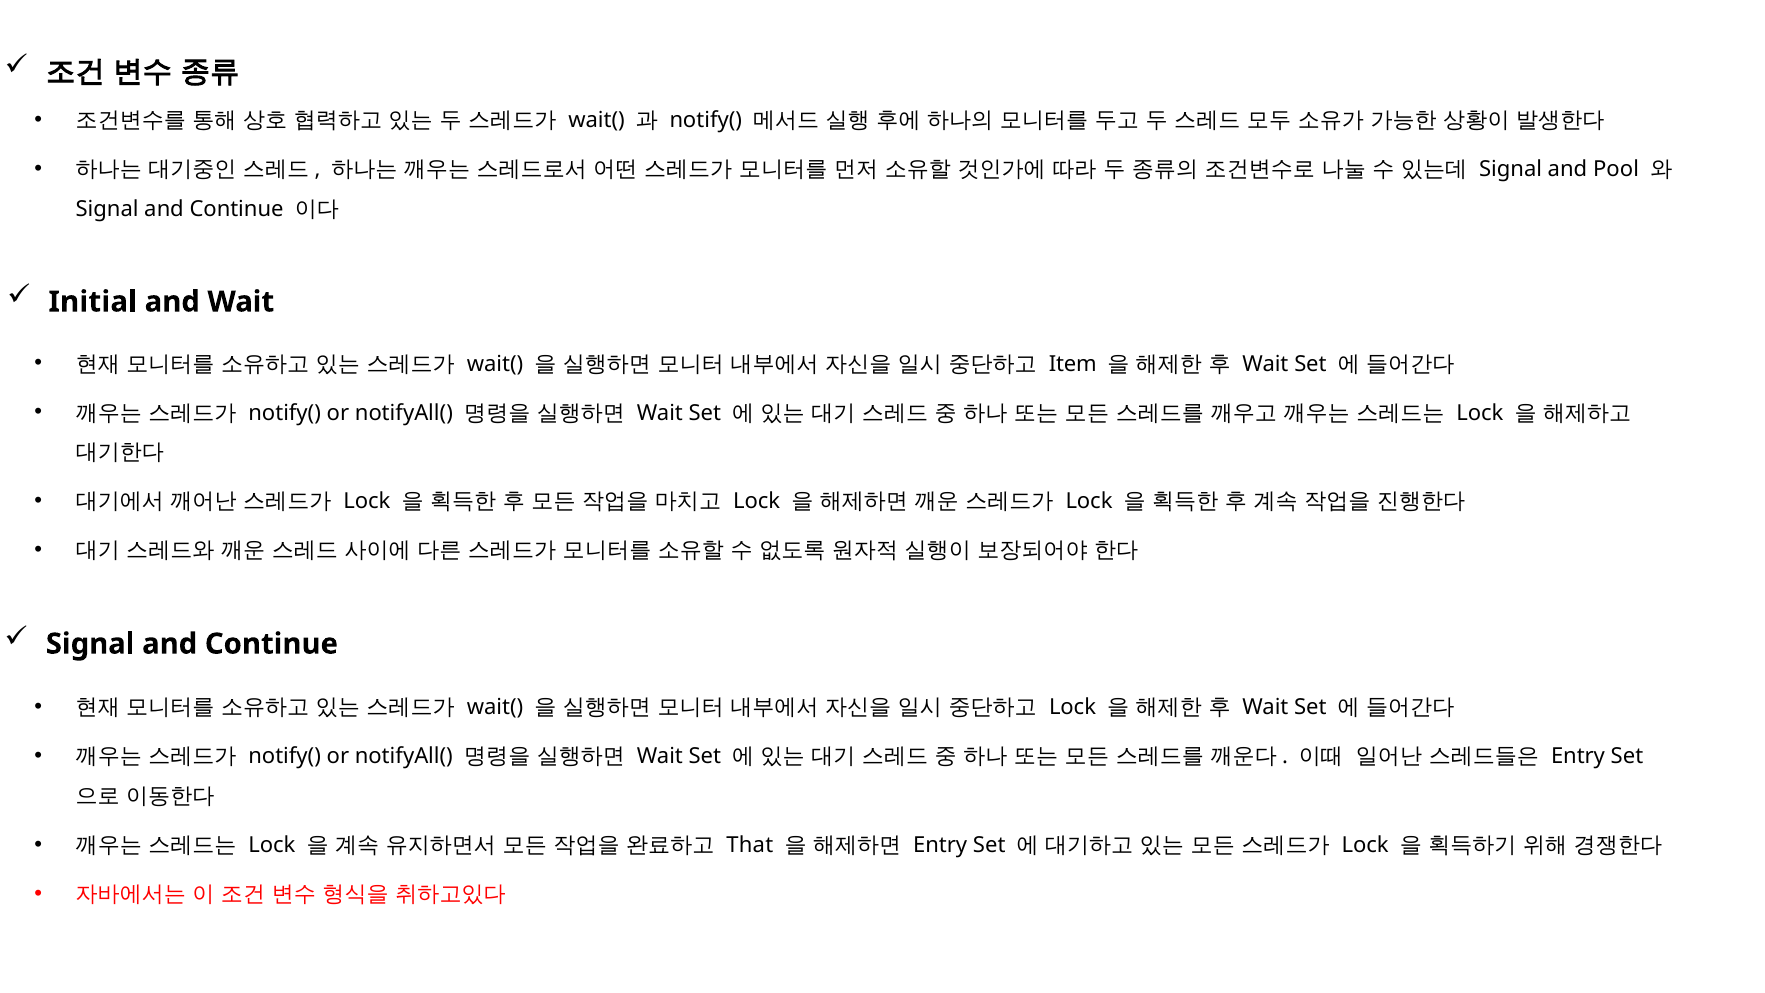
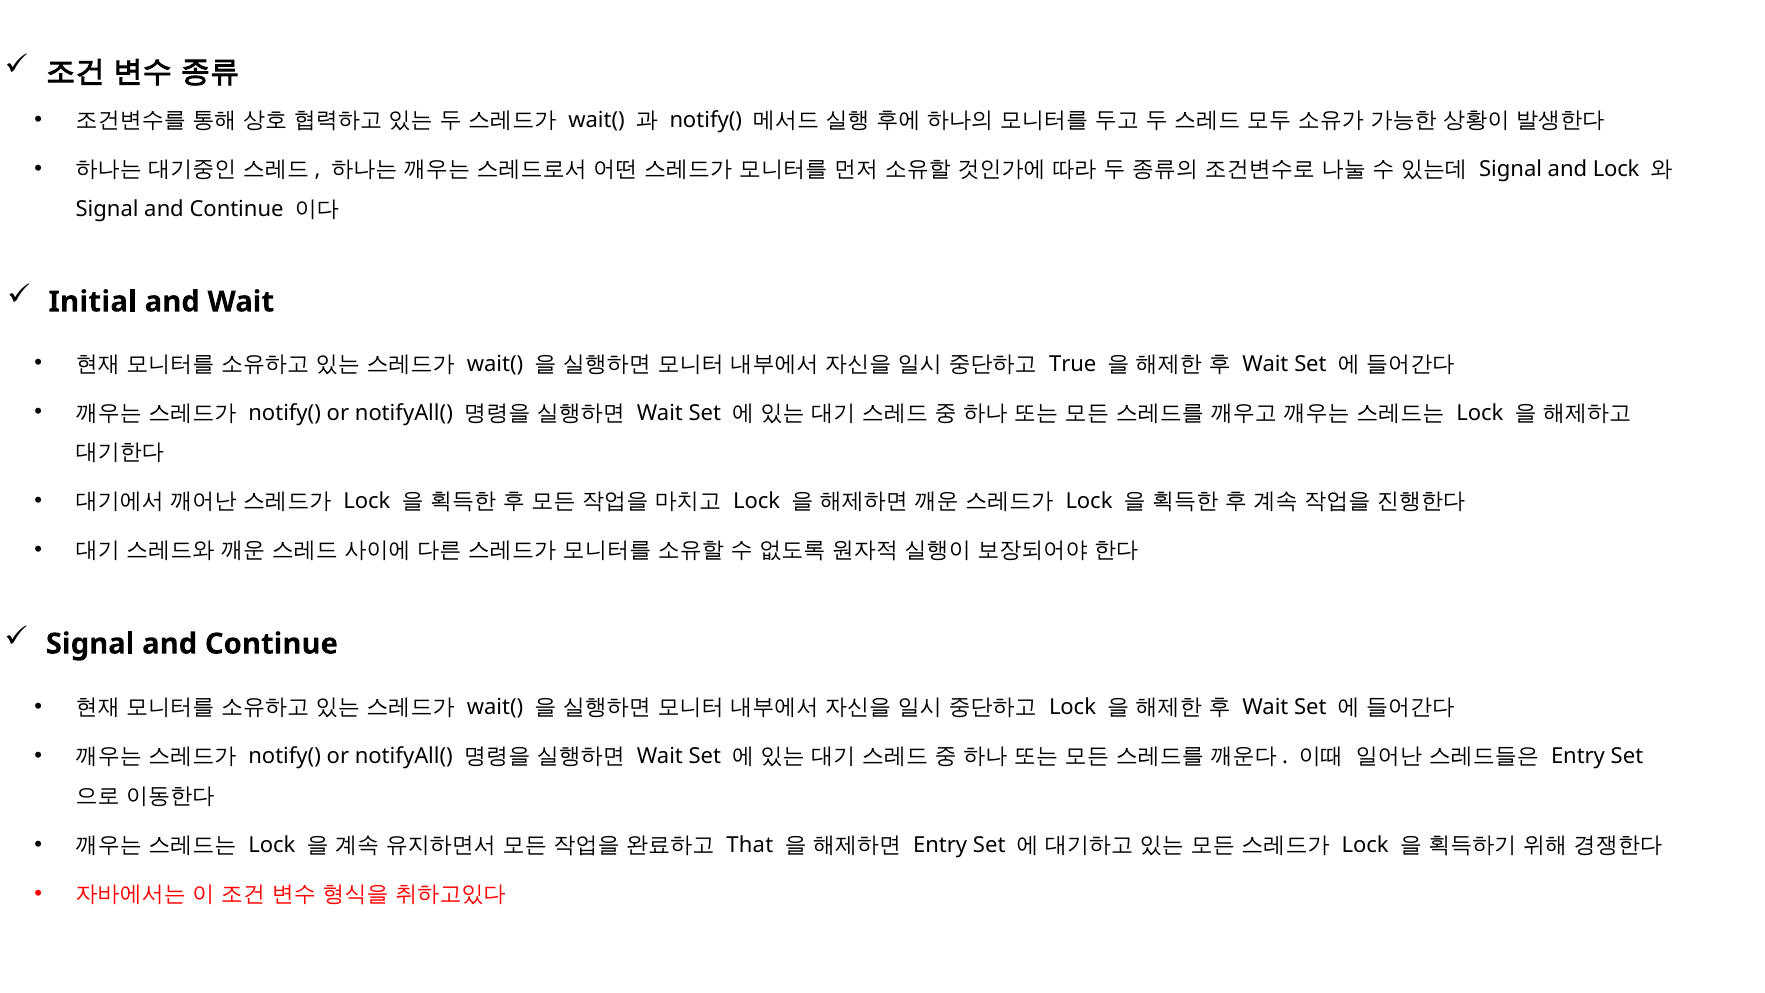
and Pool: Pool -> Lock (1616, 169)
Item: Item -> True (1073, 364)
